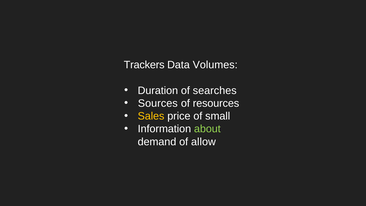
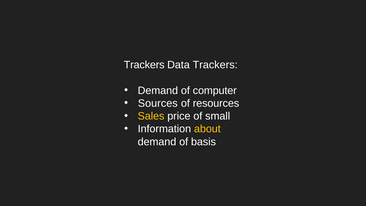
Data Volumes: Volumes -> Trackers (215, 65)
Duration: Duration -> Demand (158, 90)
searches: searches -> computer (215, 90)
about colour: light green -> yellow (207, 129)
allow: allow -> basis (203, 142)
